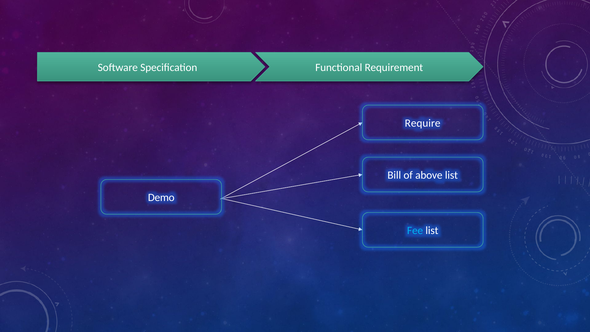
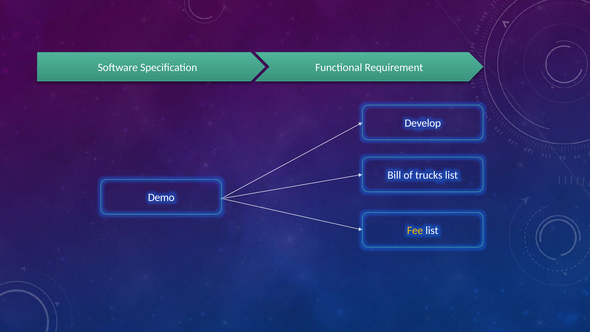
Require: Require -> Develop (423, 123)
above: above -> trucks (429, 175)
Fee colour: light blue -> yellow (415, 231)
